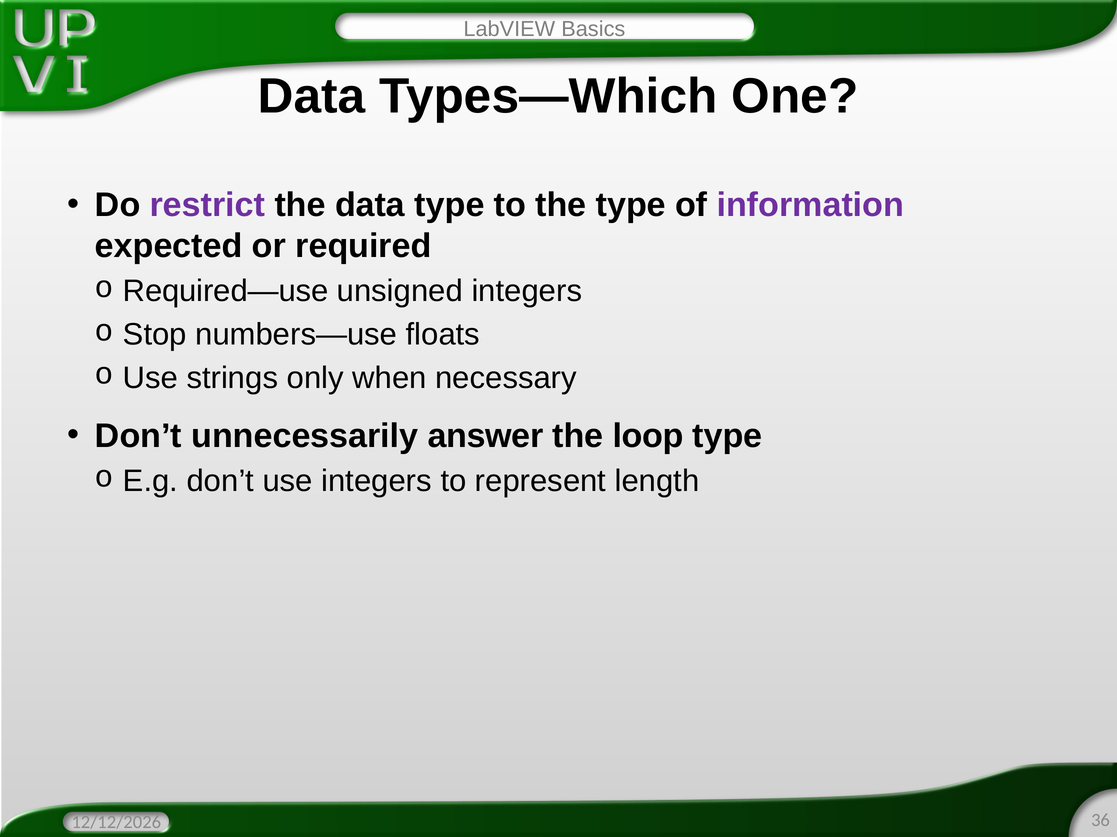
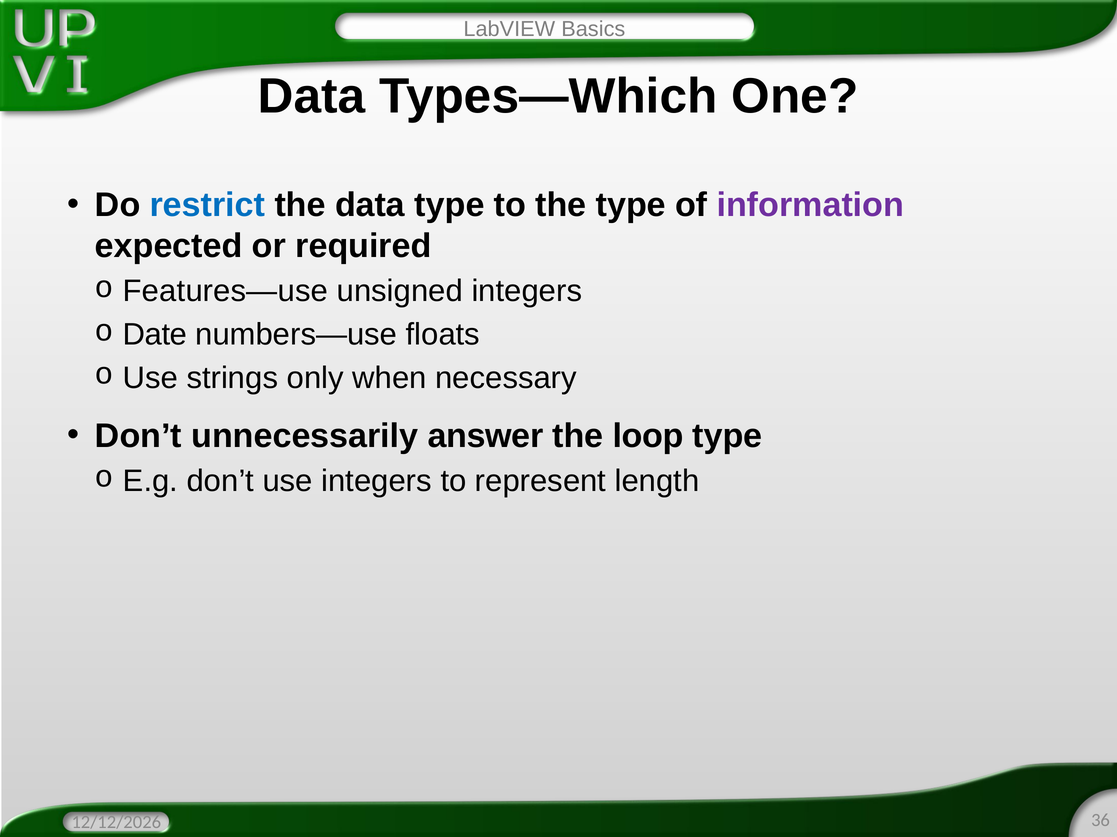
restrict colour: purple -> blue (207, 205)
Required—use: Required—use -> Features—use (225, 291)
Stop: Stop -> Date (155, 335)
